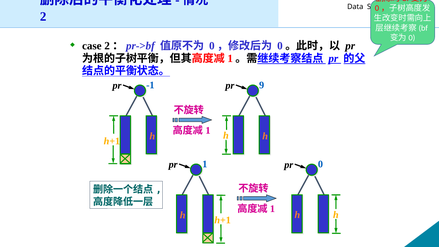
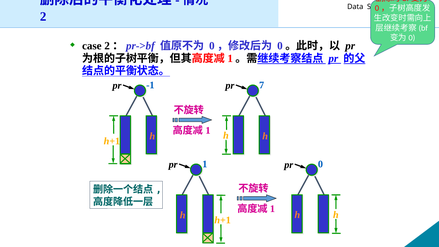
9: 9 -> 7 (262, 85)
